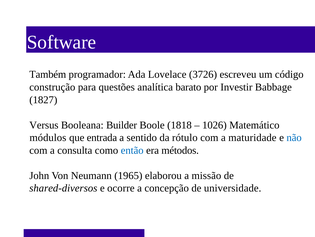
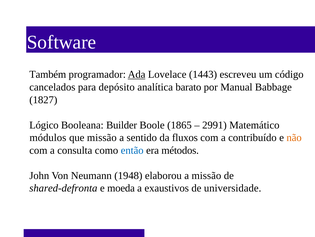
Ada underline: none -> present (137, 74)
3726: 3726 -> 1443 (203, 74)
construção: construção -> cancelados (52, 87)
questões: questões -> depósito (117, 87)
Investir: Investir -> Manual (236, 87)
Versus: Versus -> Lógico (44, 125)
1818: 1818 -> 1865 (179, 125)
1026: 1026 -> 2991 (214, 125)
que entrada: entrada -> missão (102, 137)
rótulo: rótulo -> fluxos (185, 137)
maturidade: maturidade -> contribuído (252, 137)
não colour: blue -> orange (294, 137)
1965: 1965 -> 1948 (128, 175)
shared-diversos: shared-diversos -> shared-defronta (63, 188)
ocorre: ocorre -> moeda (121, 188)
concepção: concepção -> exaustivos (167, 188)
